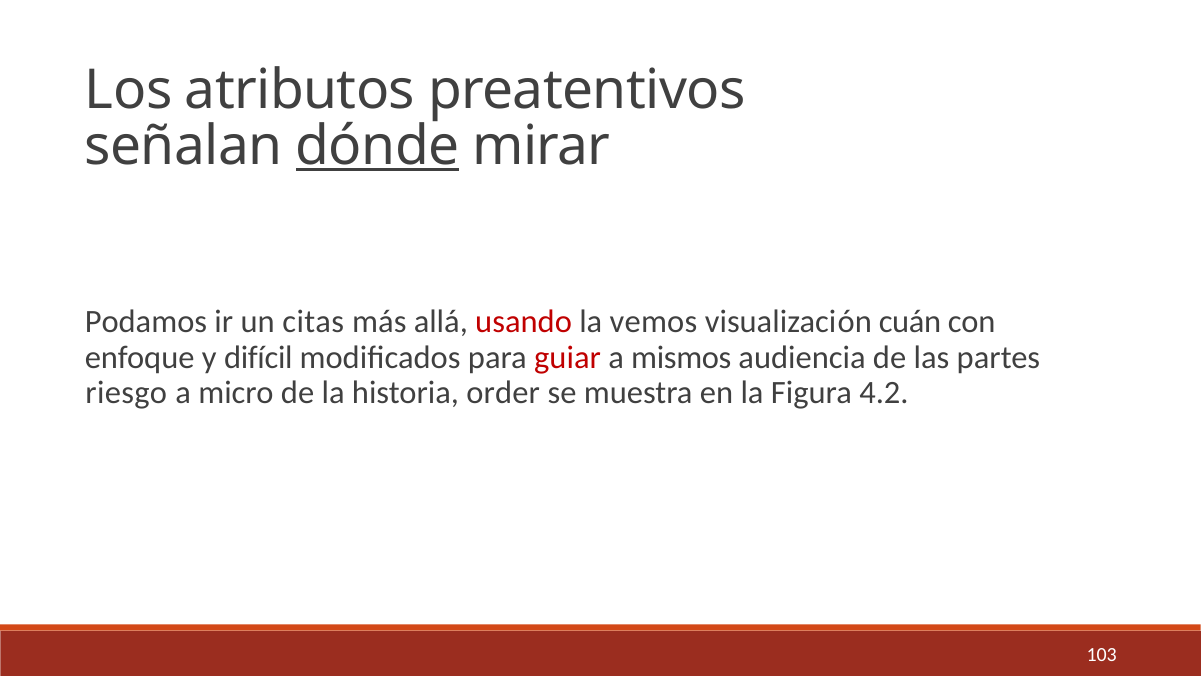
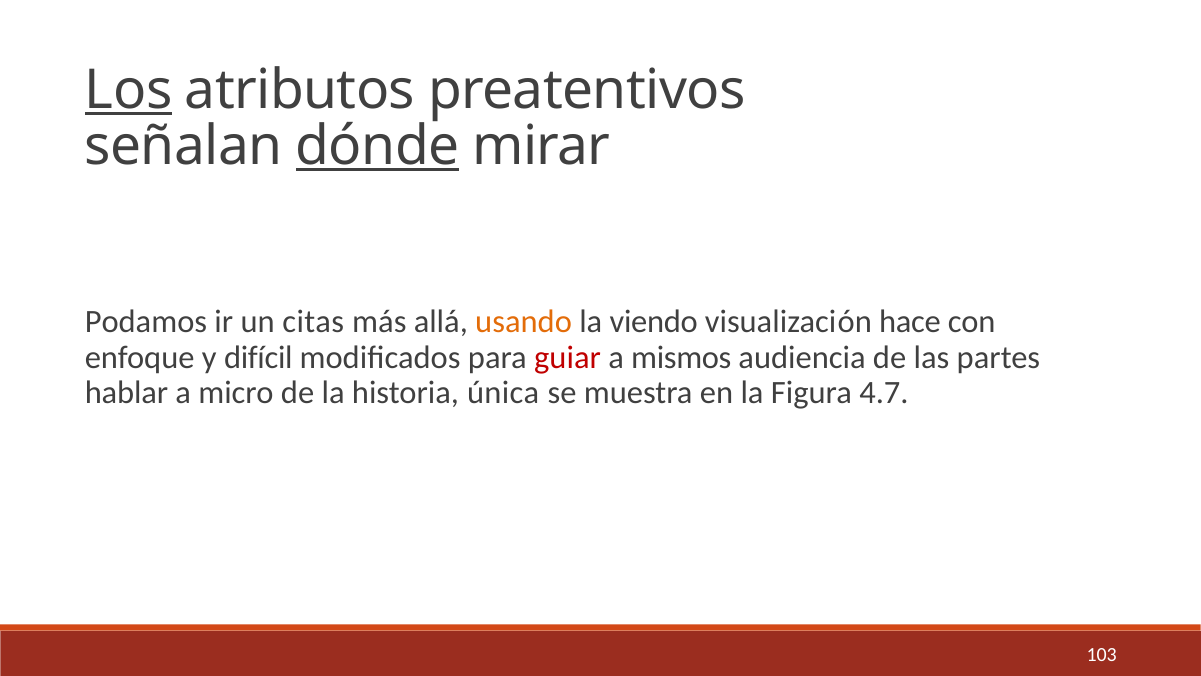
Los underline: none -> present (129, 90)
usando colour: red -> orange (524, 322)
vemos: vemos -> viendo (654, 322)
cuán: cuán -> hace (910, 322)
riesgo: riesgo -> hablar (126, 392)
order: order -> única (503, 392)
4.2: 4.2 -> 4.7 (884, 392)
